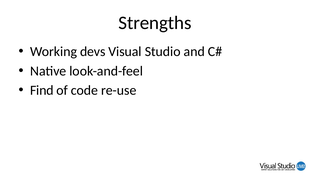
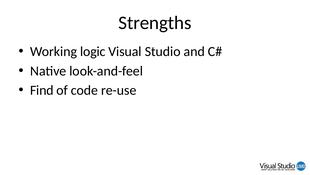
devs: devs -> logic (93, 51)
